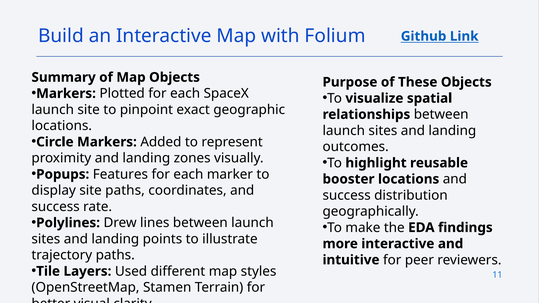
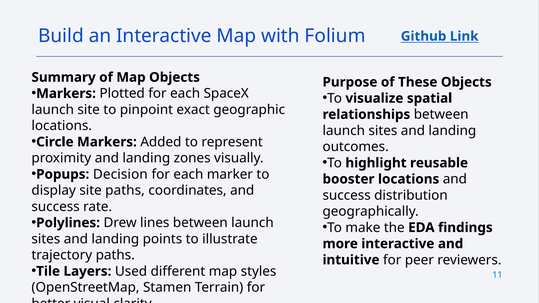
Features: Features -> Decision (120, 174)
